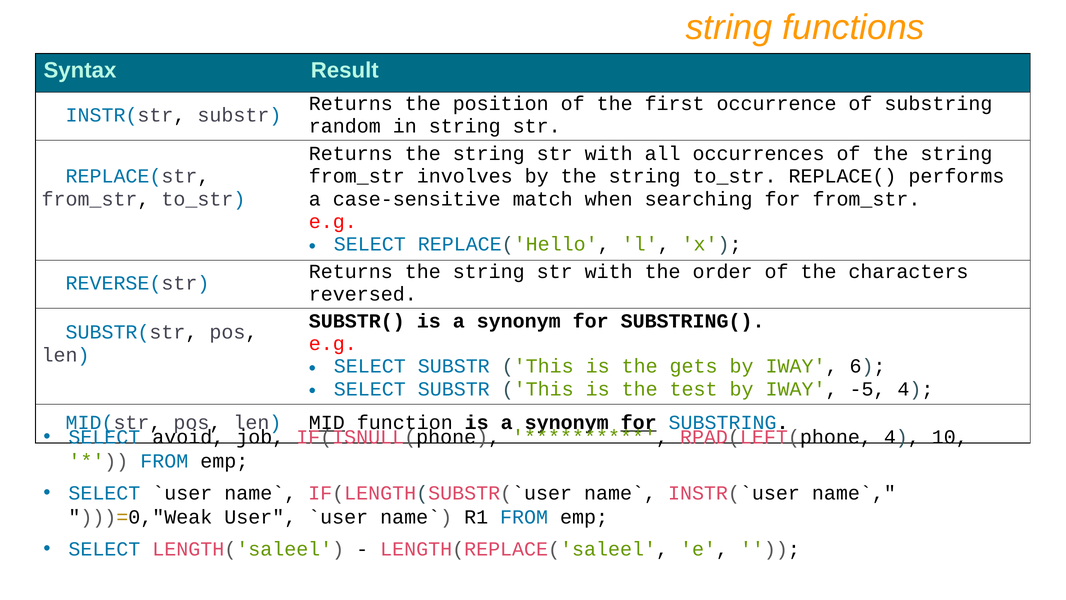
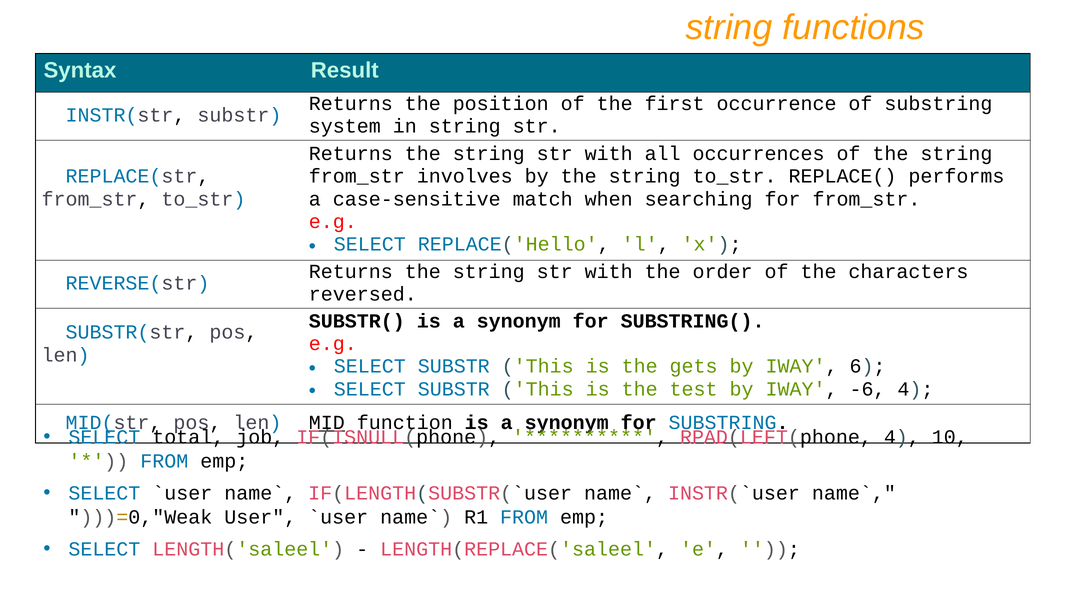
random: random -> system (345, 126)
-5: -5 -> -6 (867, 389)
for underline: present -> none (639, 422)
avoid: avoid -> total (188, 437)
